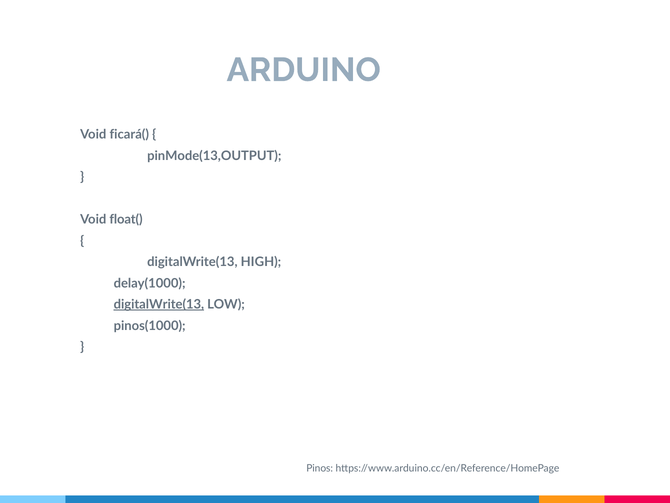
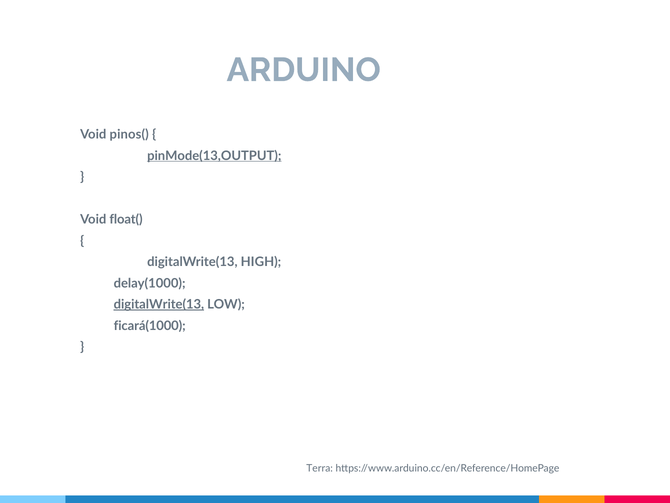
ficará(: ficará( -> pinos( (129, 134)
pinMode(13,OUTPUT underline: none -> present (214, 156)
pinos(1000: pinos(1000 -> ficará(1000 (150, 325)
Pinos: Pinos -> Terra (320, 468)
